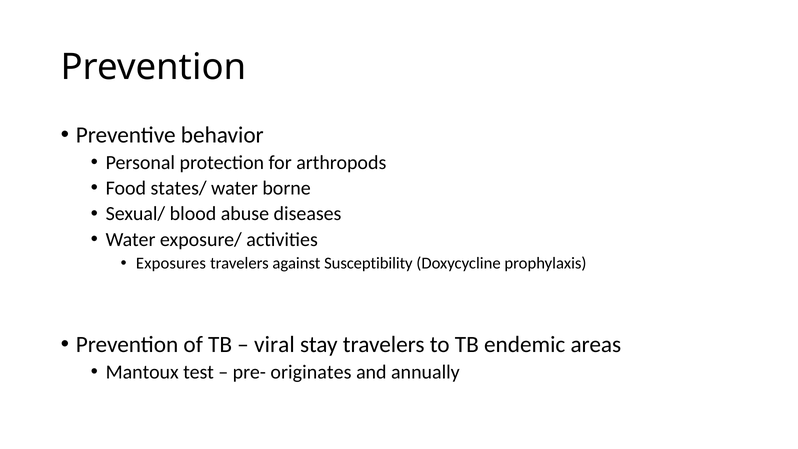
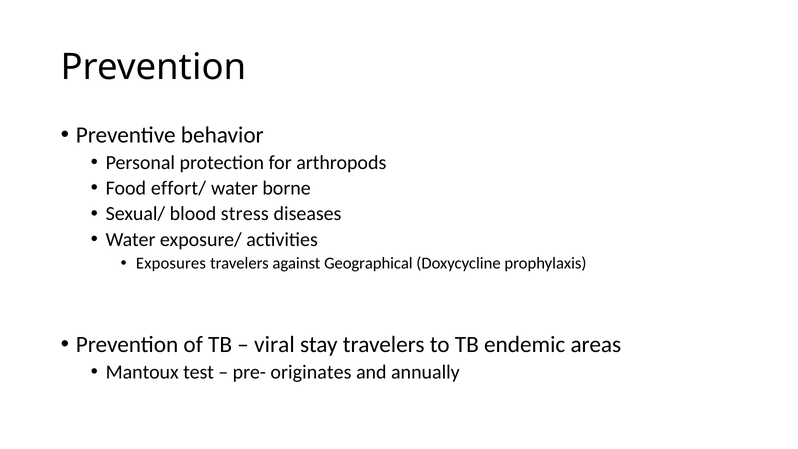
states/: states/ -> effort/ (178, 188)
abuse: abuse -> stress (245, 214)
Susceptibility: Susceptibility -> Geographical (368, 263)
